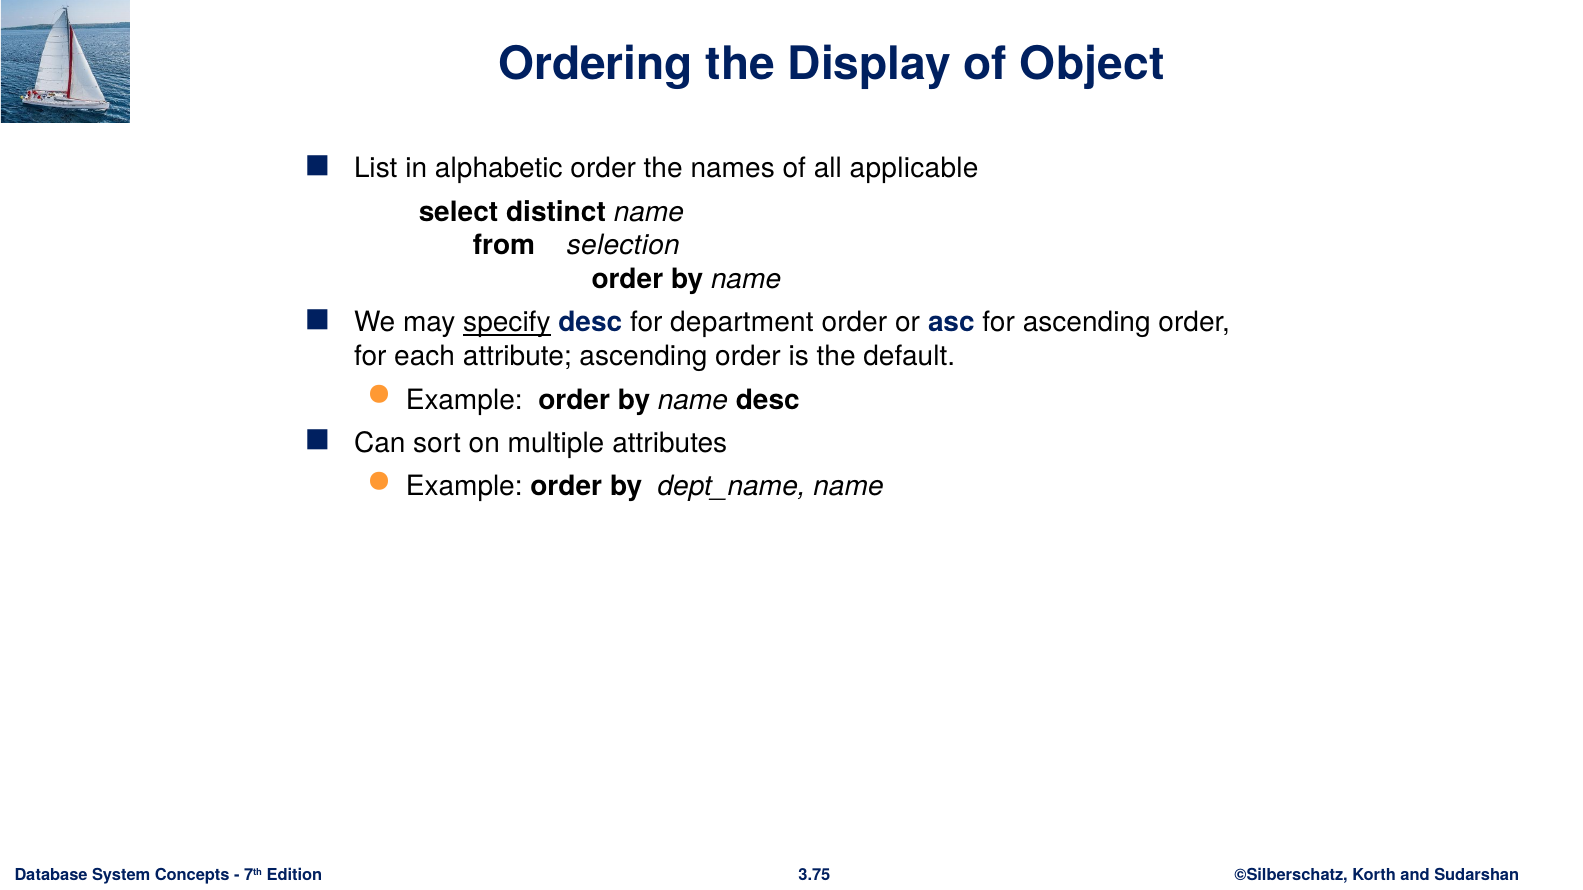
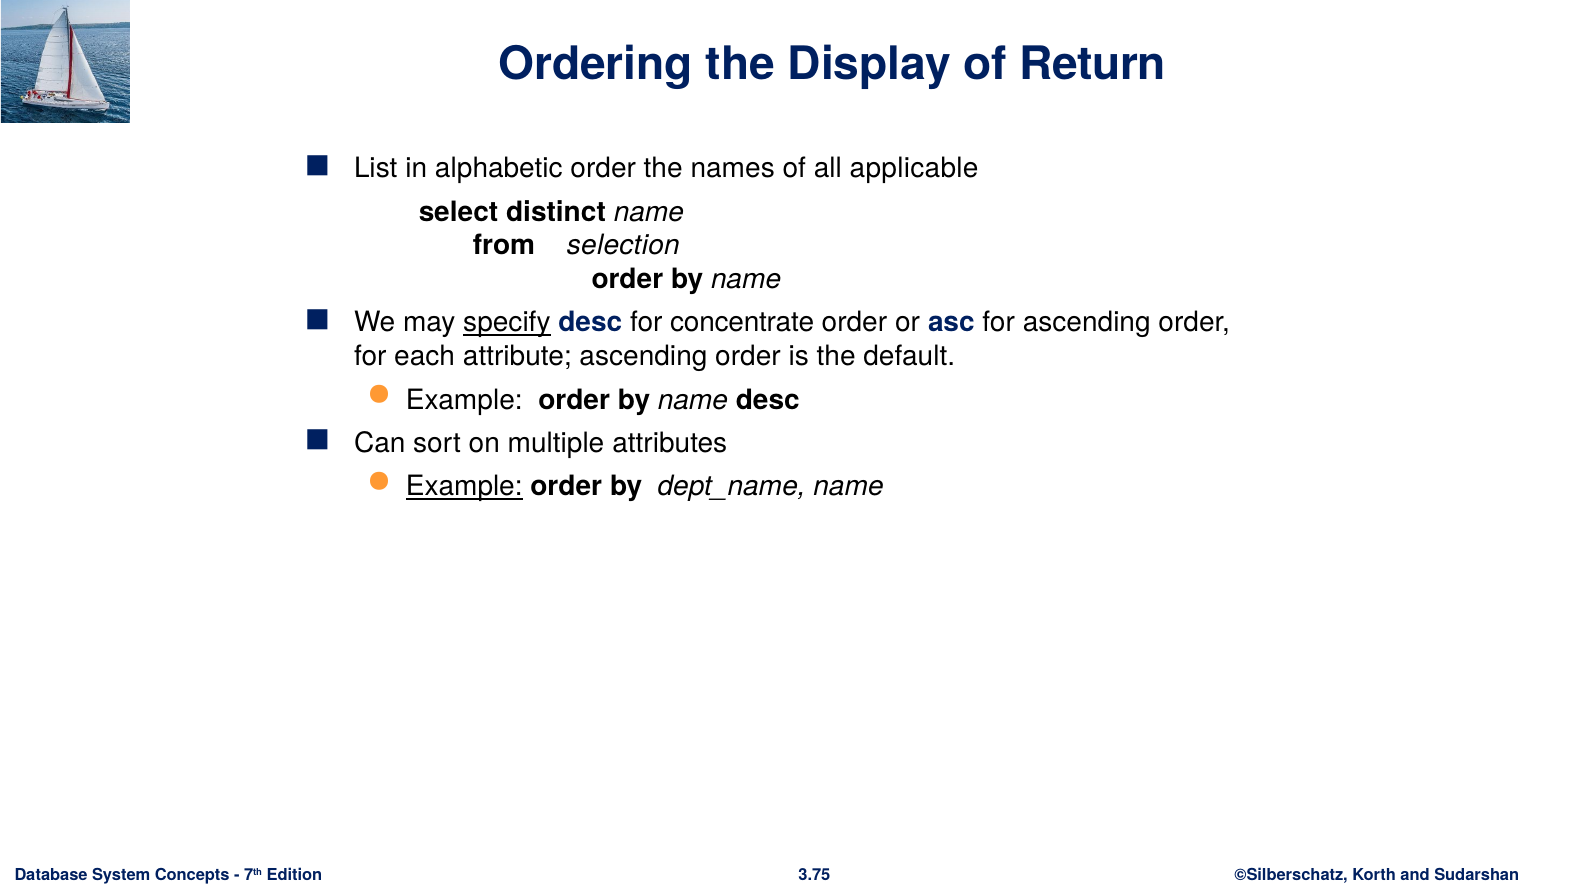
Object: Object -> Return (1093, 64)
department: department -> concentrate (742, 323)
Example underline: none -> present (464, 487)
